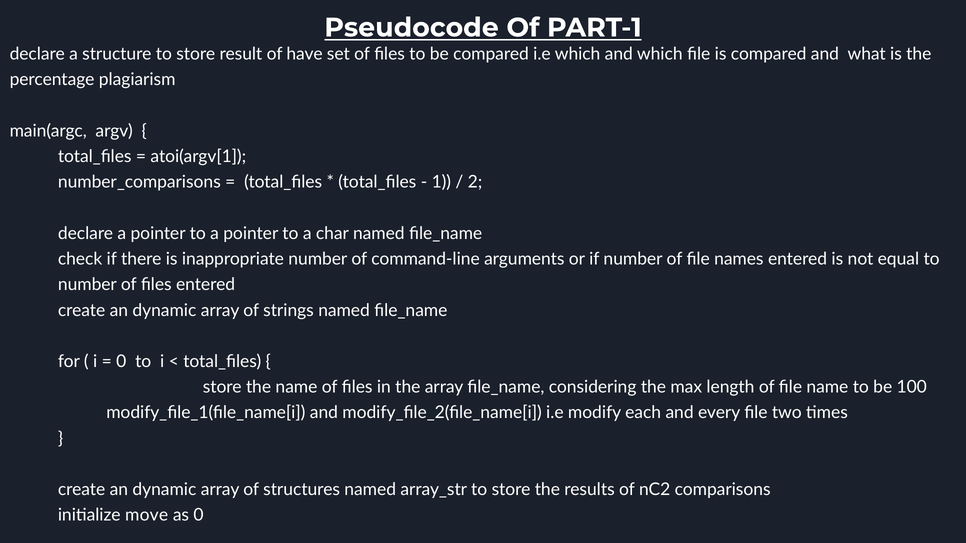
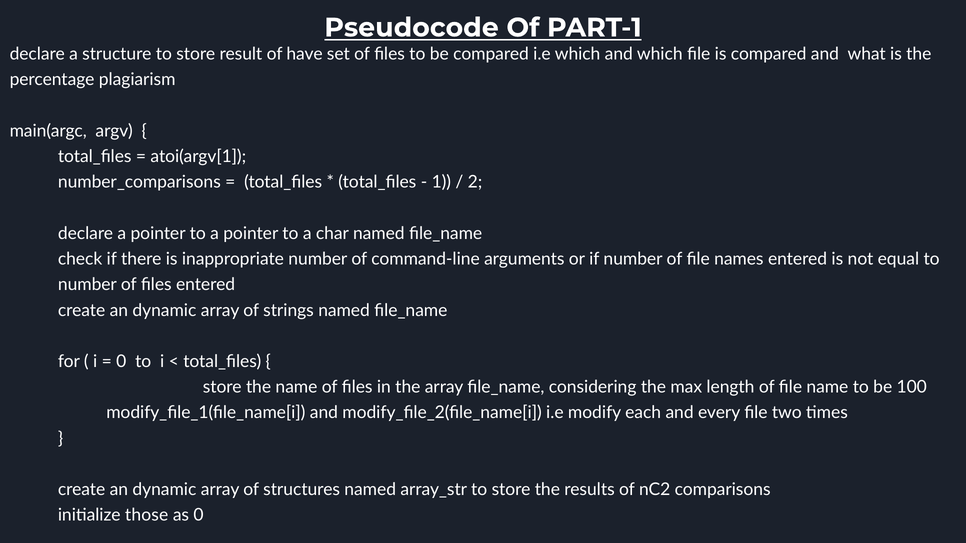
move: move -> those (147, 516)
